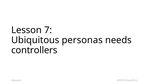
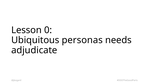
7: 7 -> 0 (48, 30)
controllers: controllers -> adjudicate (34, 50)
